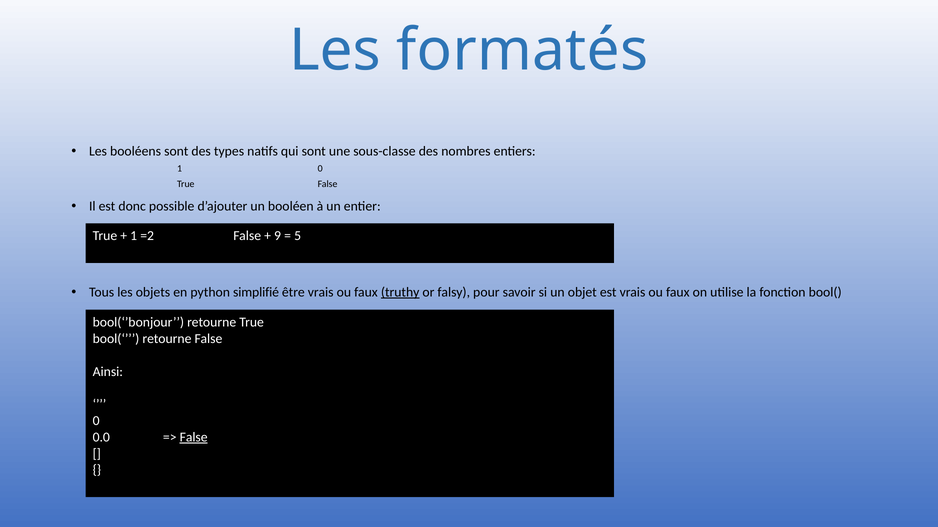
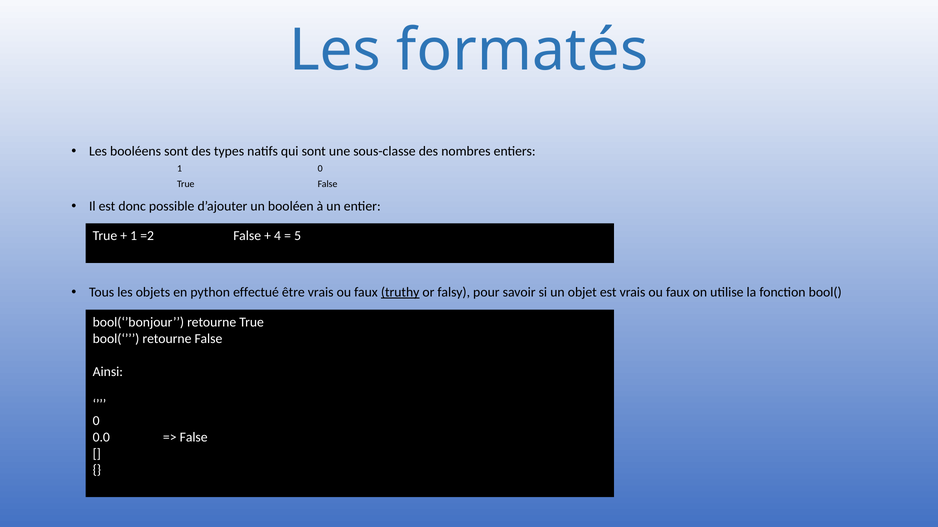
9: 9 -> 4 (278, 236)
simplifié: simplifié -> effectué (256, 293)
False underline: present -> none (194, 438)
